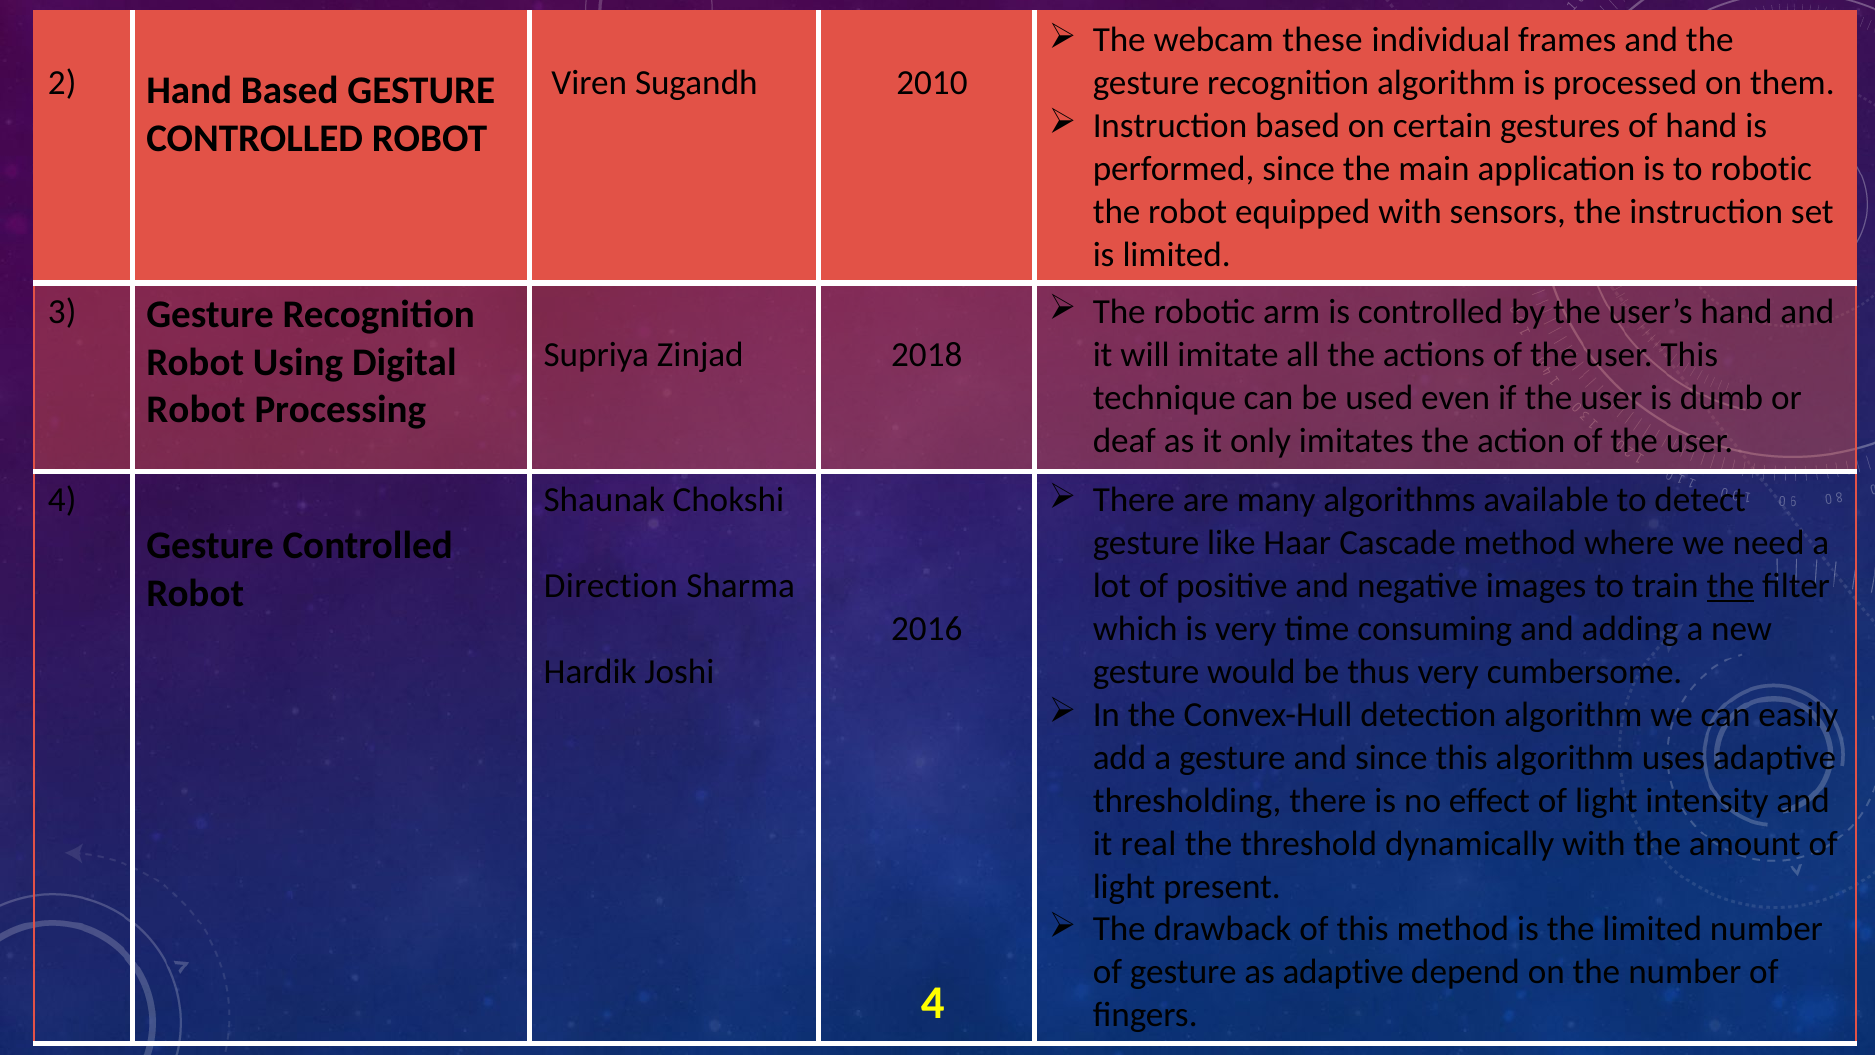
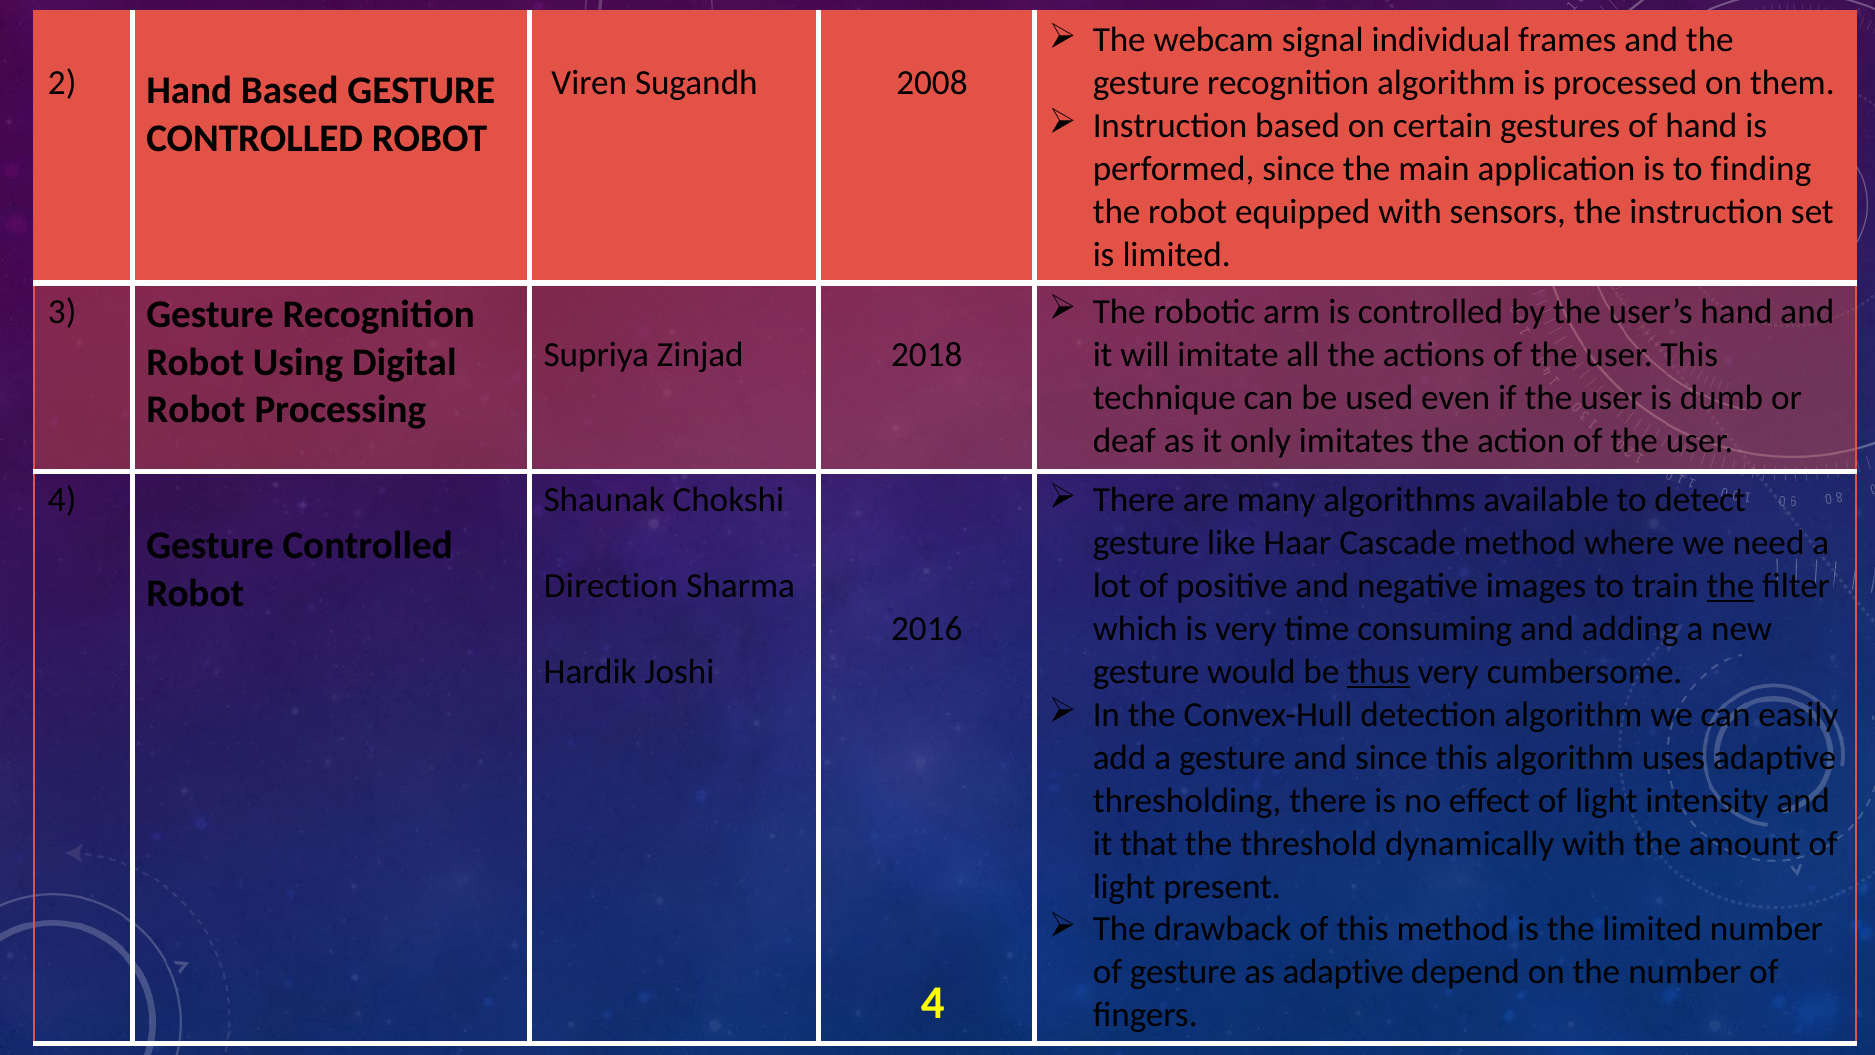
these: these -> signal (1323, 40)
2010: 2010 -> 2008 (932, 83)
to robotic: robotic -> finding (1761, 169)
thus underline: none -> present (1378, 672)
real: real -> that (1149, 843)
